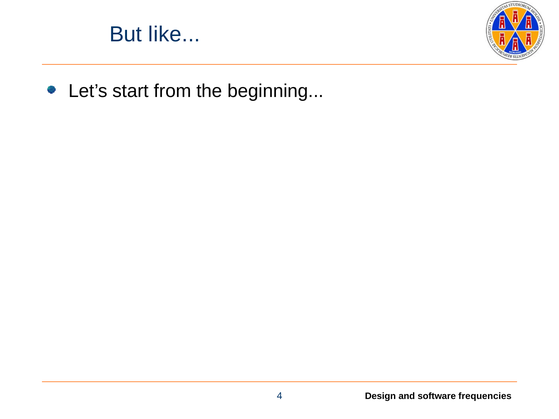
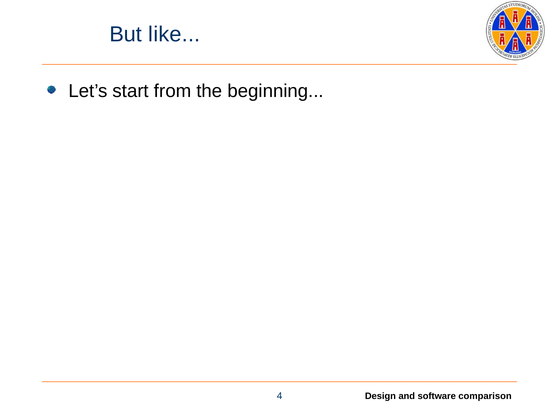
frequencies: frequencies -> comparison (485, 396)
